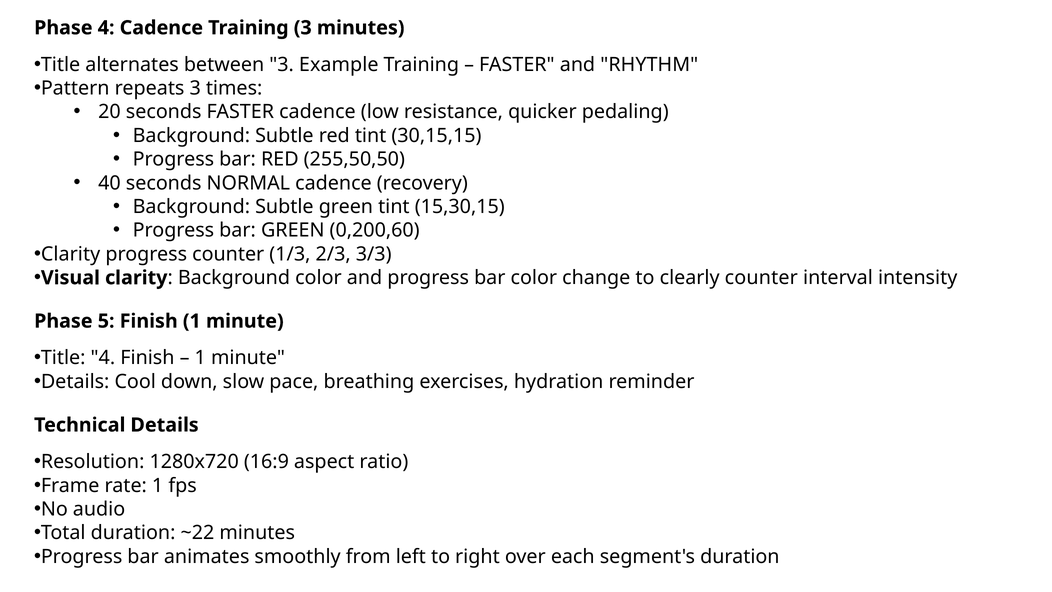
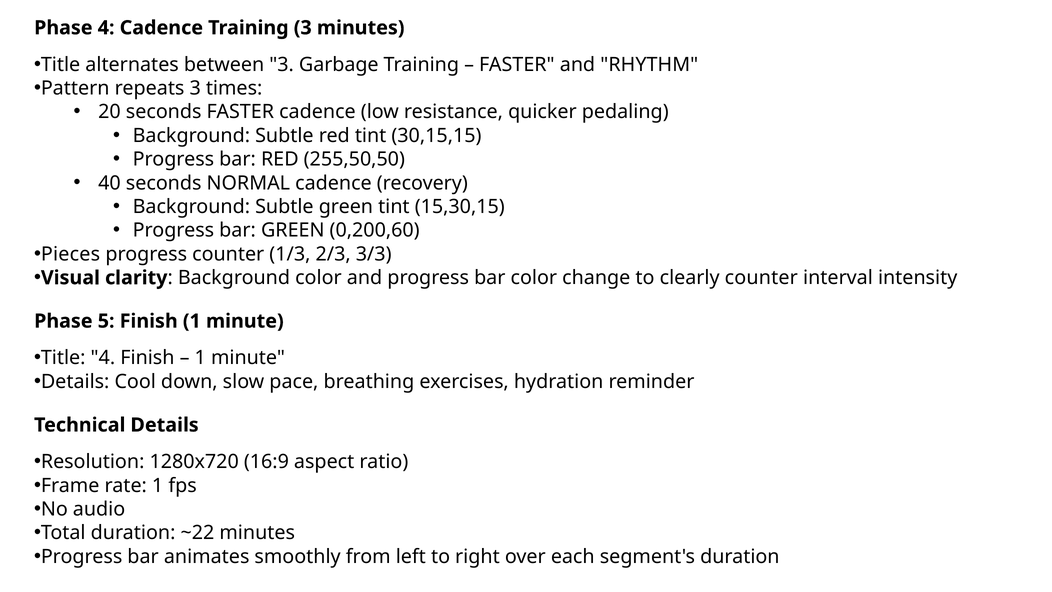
Example: Example -> Garbage (339, 65)
Clarity: Clarity -> Pieces (70, 254)
